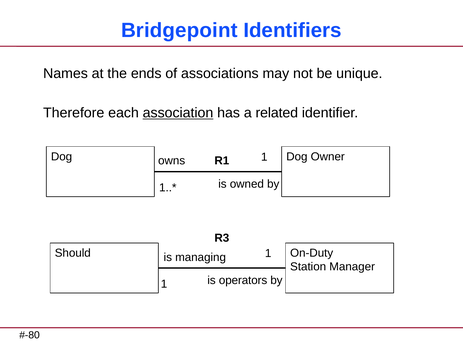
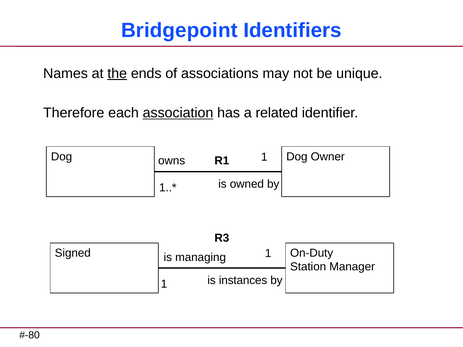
the underline: none -> present (117, 73)
Should: Should -> Signed (73, 253)
operators: operators -> instances (243, 281)
